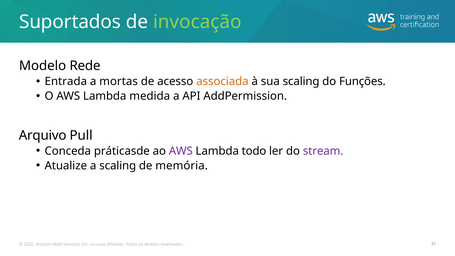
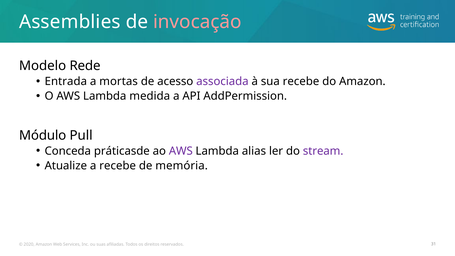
Suportados: Suportados -> Assemblies (70, 22)
invocação colour: light green -> pink (197, 22)
associada colour: orange -> purple (222, 81)
sua scaling: scaling -> recebe (301, 81)
do Funções: Funções -> Amazon (362, 81)
Arquivo: Arquivo -> Módulo (43, 135)
todo: todo -> alias (254, 151)
a scaling: scaling -> recebe (118, 166)
